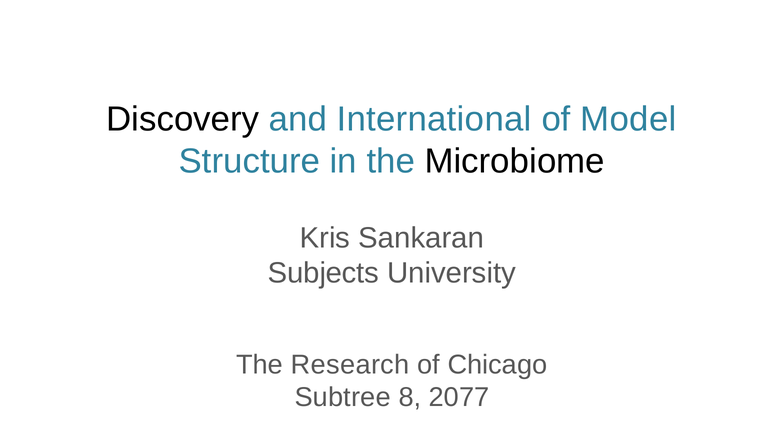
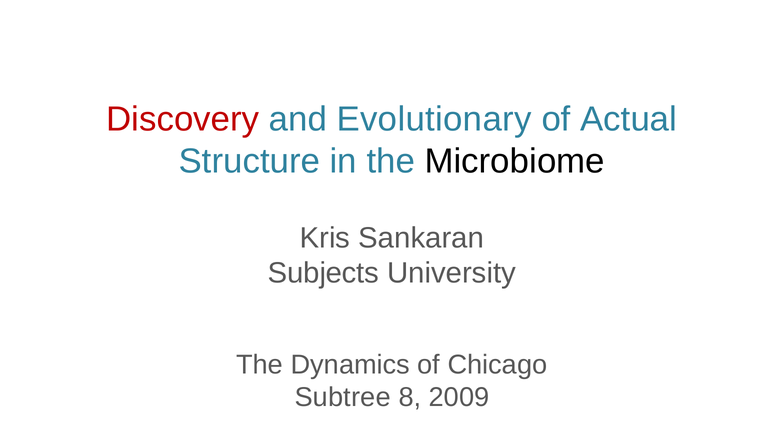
Discovery colour: black -> red (183, 119)
International: International -> Evolutionary (434, 119)
Model: Model -> Actual (629, 119)
Research: Research -> Dynamics (350, 365)
2077: 2077 -> 2009 (459, 397)
